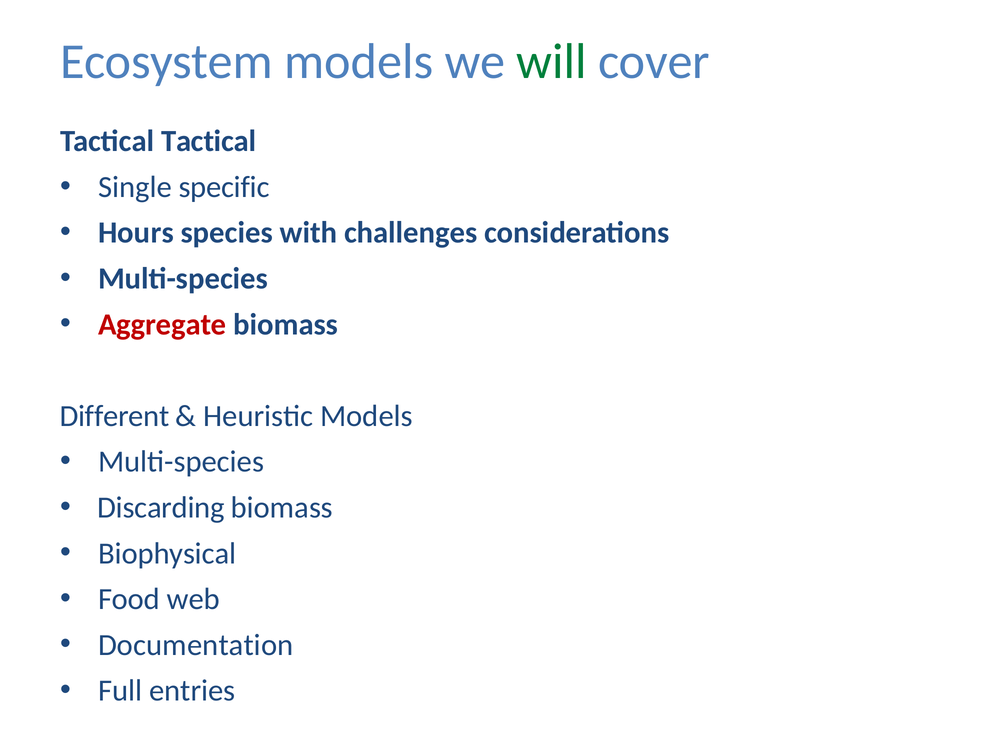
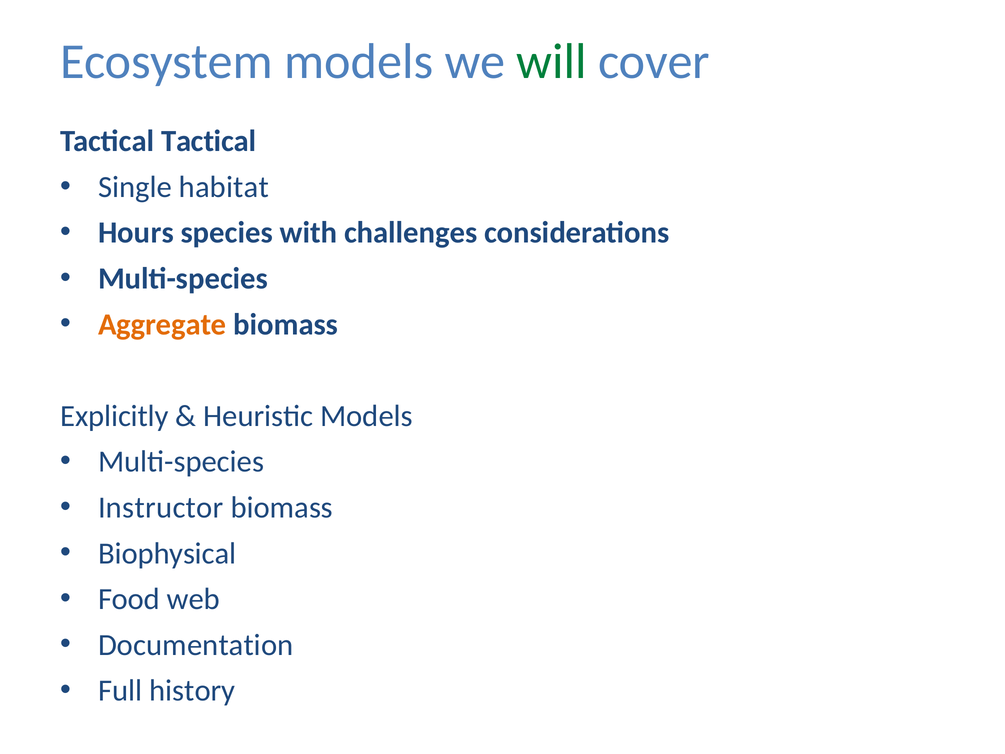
specific: specific -> habitat (224, 187)
Aggregate colour: red -> orange (162, 324)
Different: Different -> Explicitly (114, 416)
Discarding: Discarding -> Instructor (161, 507)
entries: entries -> history (192, 691)
